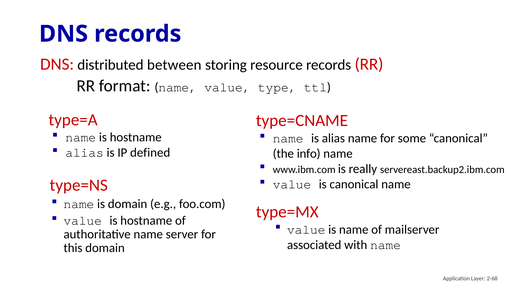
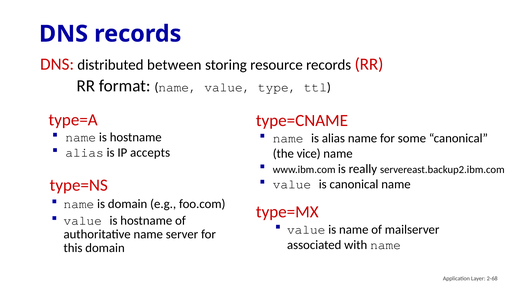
defined: defined -> accepts (150, 152)
info: info -> vice (309, 153)
